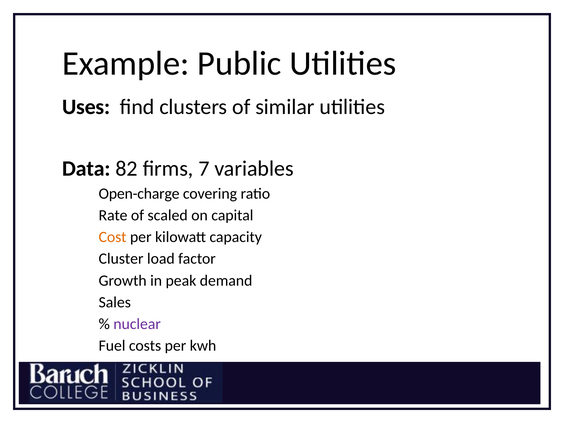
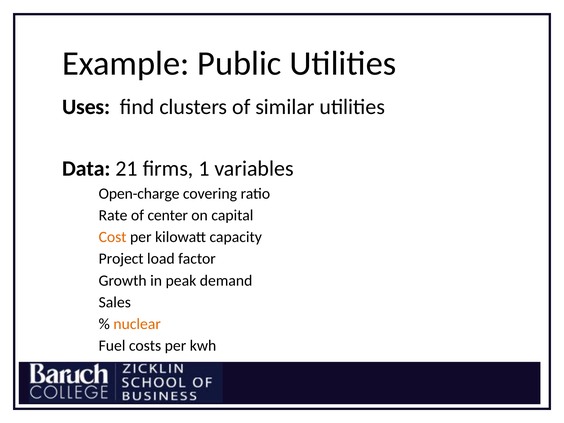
82: 82 -> 21 (127, 169)
7: 7 -> 1 (204, 169)
scaled: scaled -> center (168, 215)
Cluster: Cluster -> Project (121, 259)
nuclear colour: purple -> orange (137, 324)
